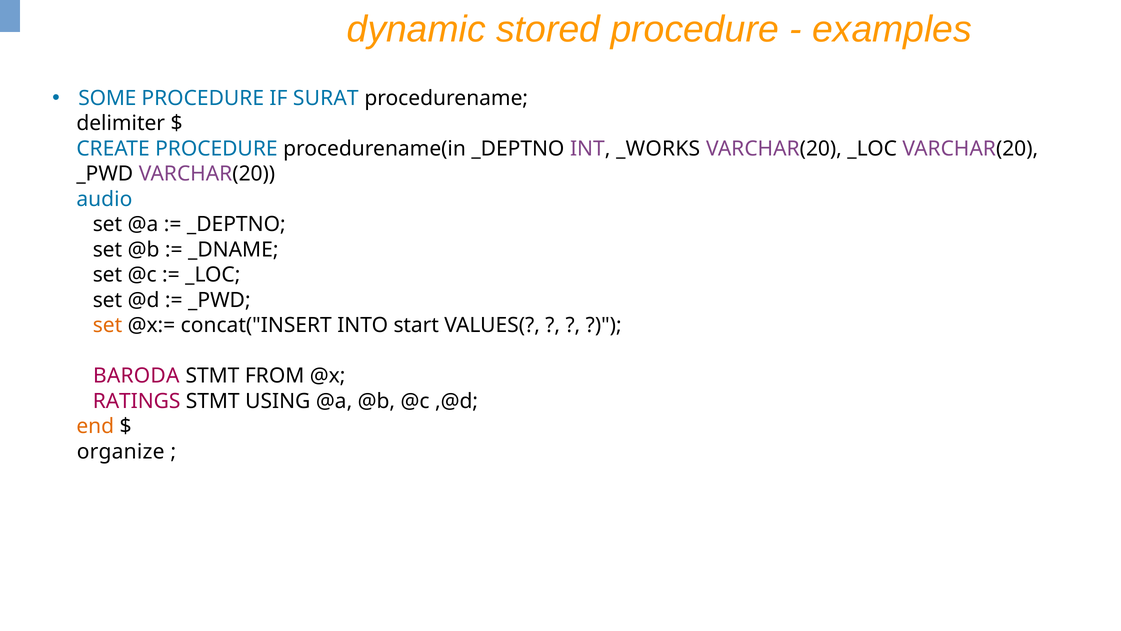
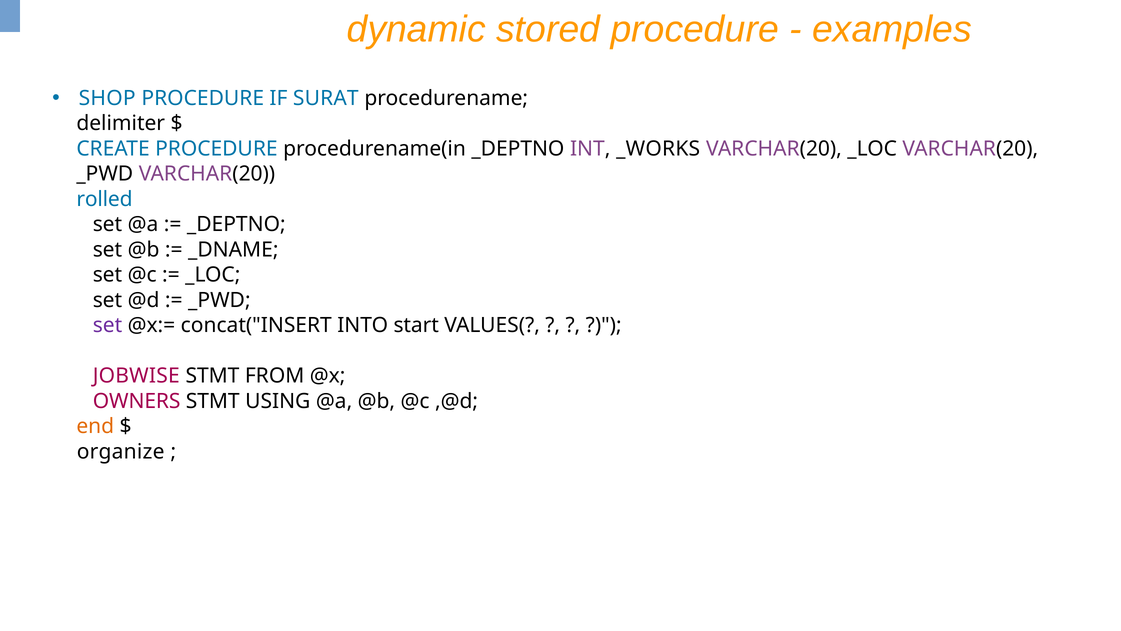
SOME: SOME -> SHOP (107, 98)
audio: audio -> rolled (104, 199)
set colour: orange -> purple (107, 325)
BARODA: BARODA -> JOBWISE (136, 376)
RATINGS: RATINGS -> OWNERS (137, 401)
